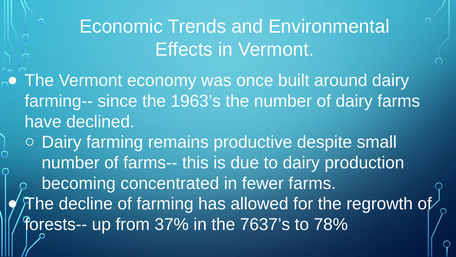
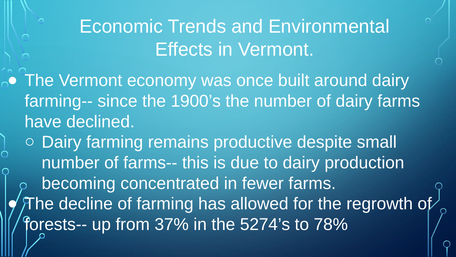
1963’s: 1963’s -> 1900’s (196, 101)
7637’s: 7637’s -> 5274’s (265, 224)
